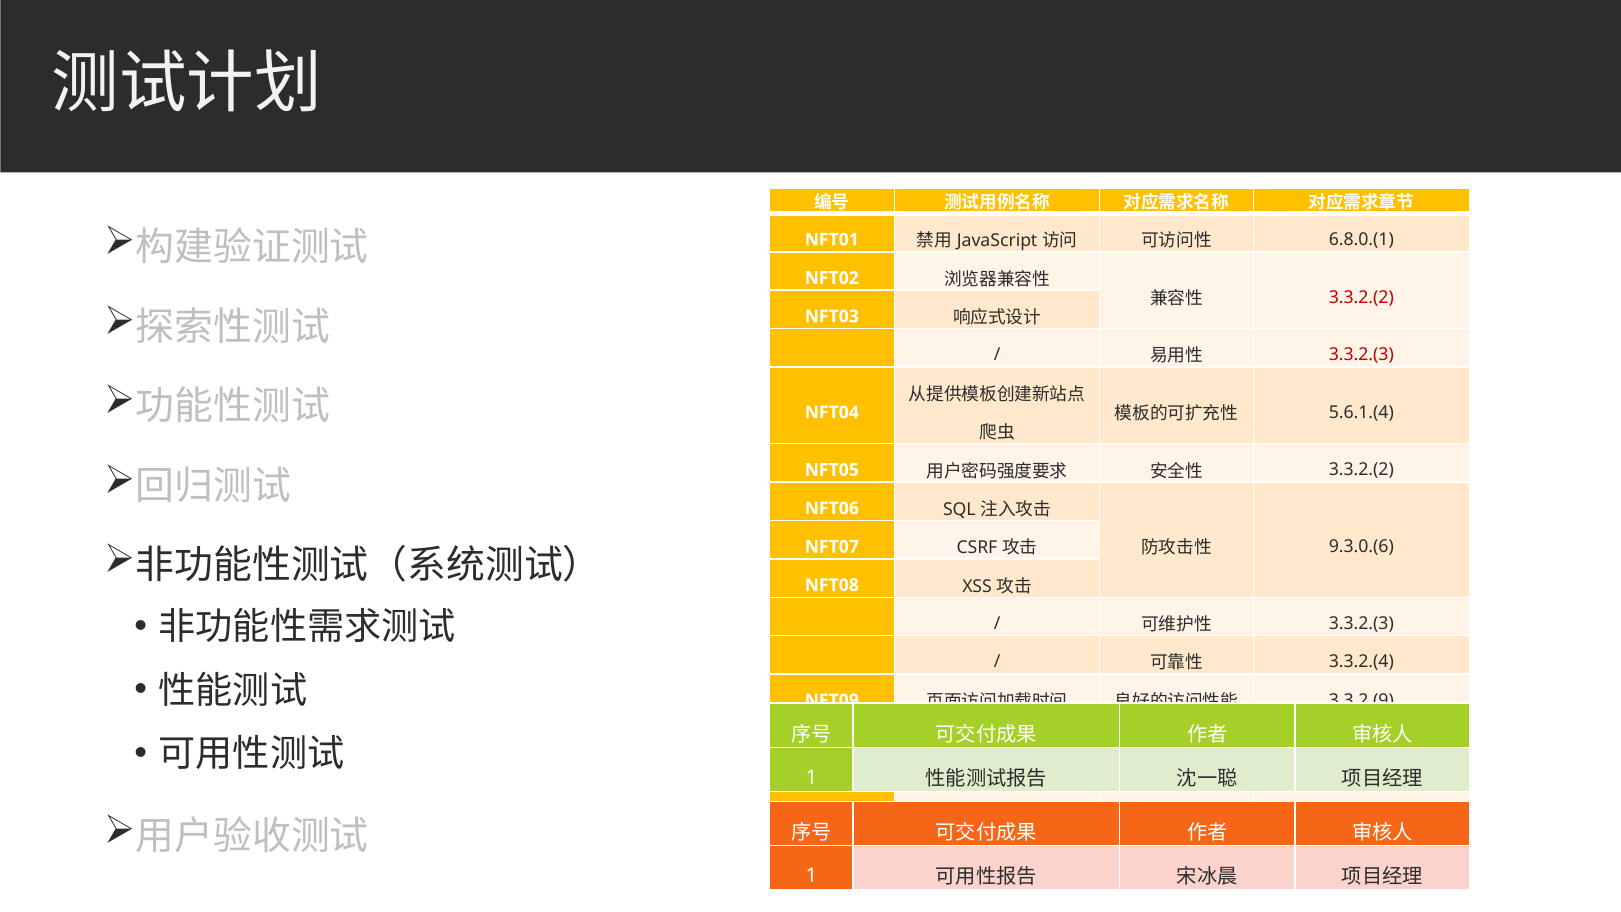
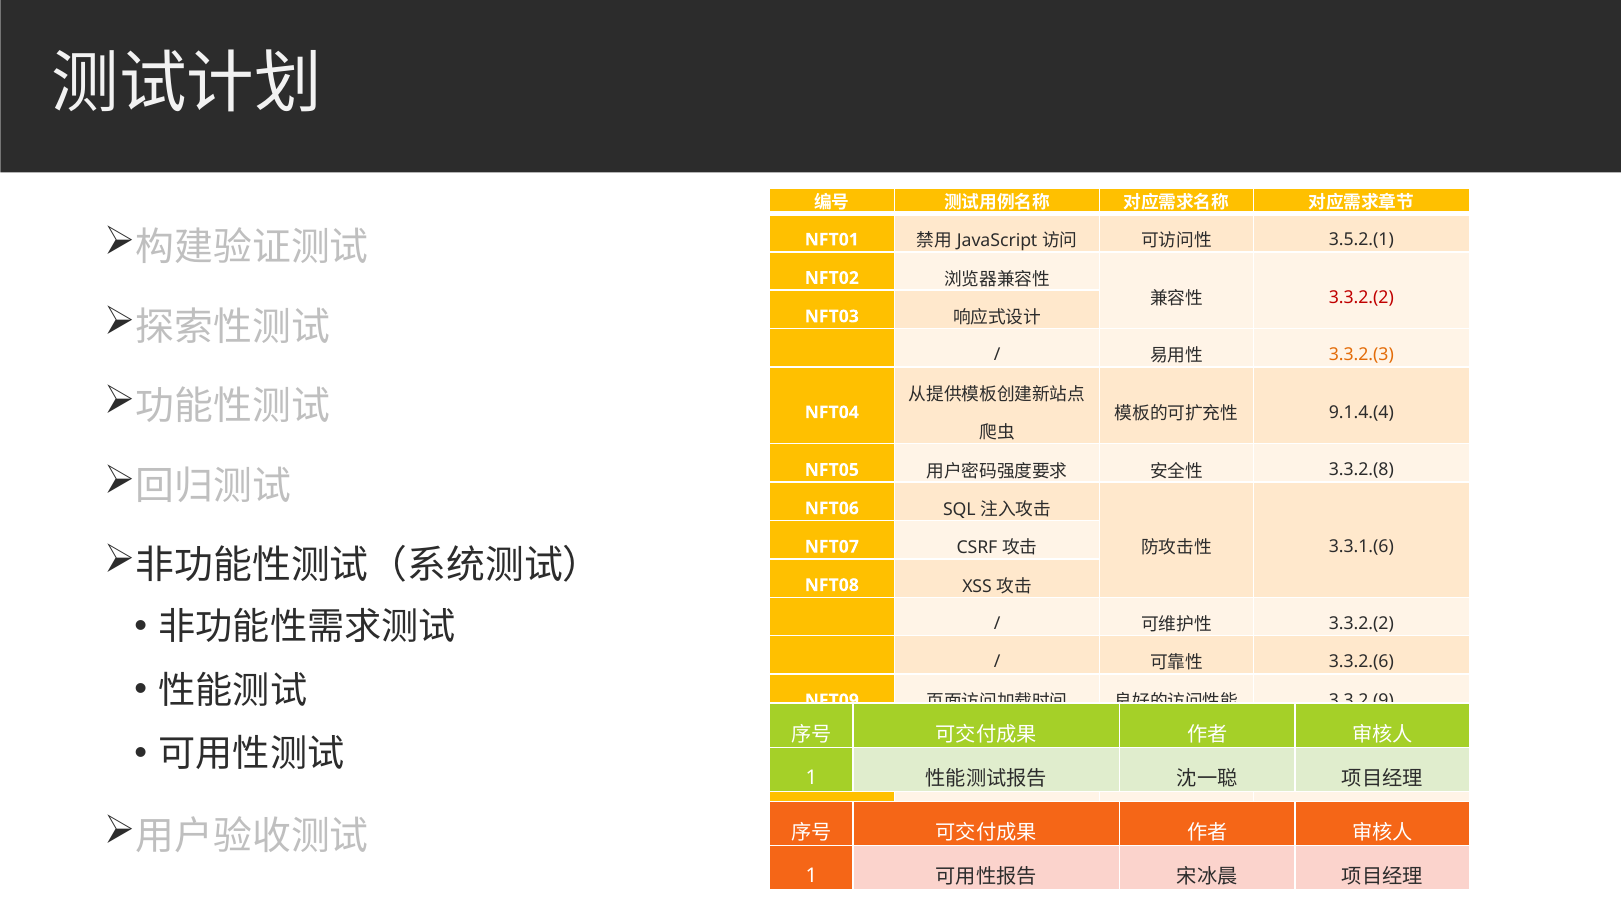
6.8.0.(1: 6.8.0.(1 -> 3.5.2.(1 (1361, 240)
3.3.2.(3 colour: red -> orange (1361, 355)
5.6.1.(4: 5.6.1.(4 -> 9.1.4.(4 (1361, 412)
3.3.2.(2: 3.3.2.(2 -> 3.3.2.(8 (1361, 470)
9.3.0.(6: 9.3.0.(6 -> 3.3.1.(6 (1361, 547)
3.3.2.(3: 3.3.2.(3 -> 3.3.2.(2 (1361, 623)
3.3.2.(4: 3.3.2.(4 -> 3.3.2.(6 (1361, 662)
